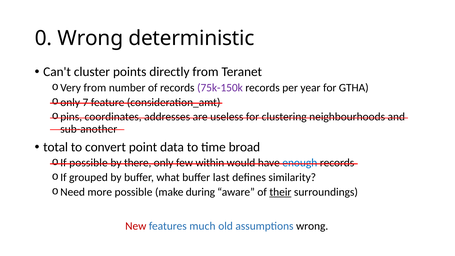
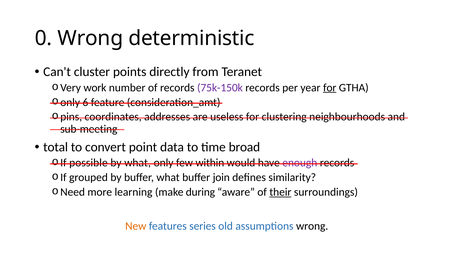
Very from: from -> work (95, 88)
for underline: none -> present (330, 88)
7: 7 -> 6 (85, 102)
sub-another: sub-another -> sub-meeting (89, 129)
by there: there -> what (138, 163)
enough colour: blue -> purple (300, 163)
last: last -> join (221, 178)
more possible: possible -> learning (134, 192)
New colour: red -> orange (136, 226)
much: much -> series (203, 226)
